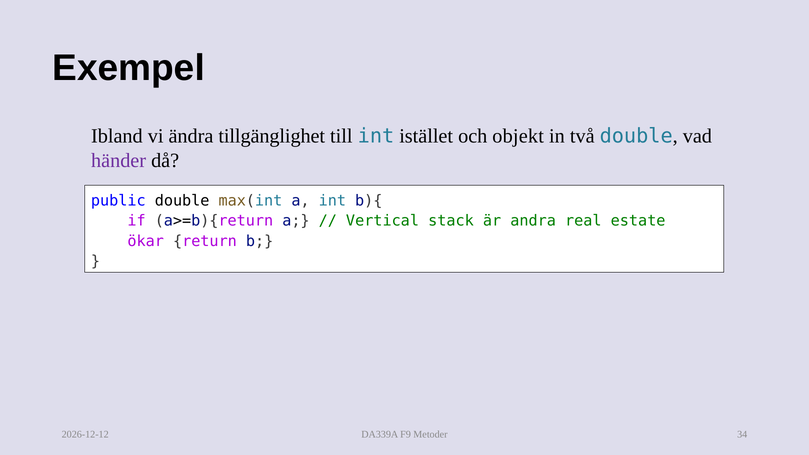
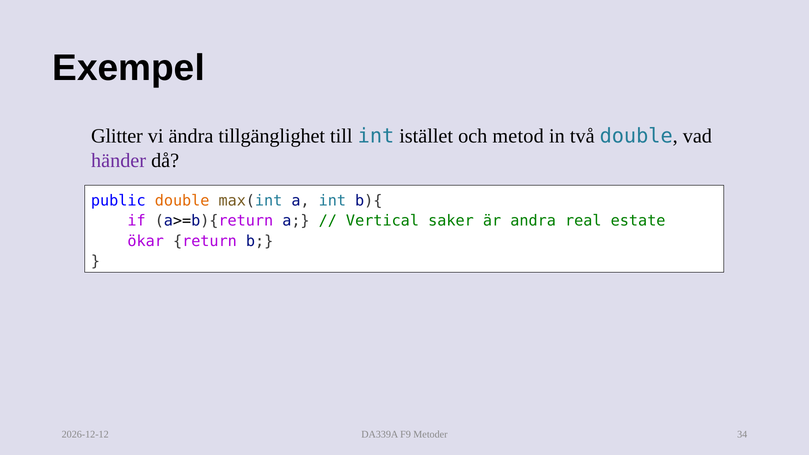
Ibland: Ibland -> Glitter (117, 136)
objekt: objekt -> metod (518, 136)
double colour: black -> orange (182, 201)
stack: stack -> saker (451, 221)
